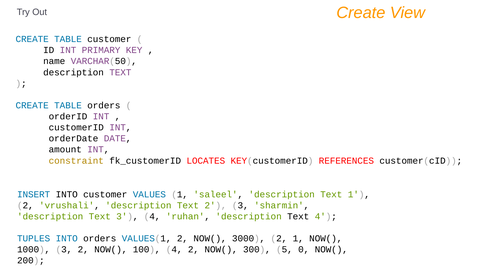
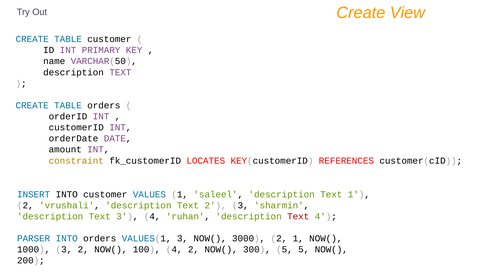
Text colour: black -> red (298, 216)
TUPLES: TUPLES -> PARSER (34, 238)
VALUES(1 2: 2 -> 3 (182, 238)
5 0: 0 -> 5 (304, 249)
